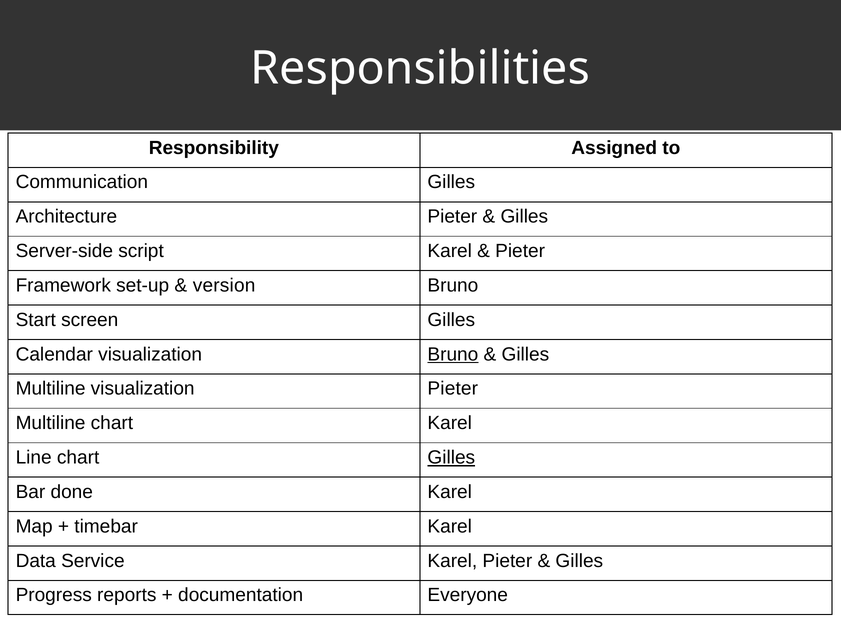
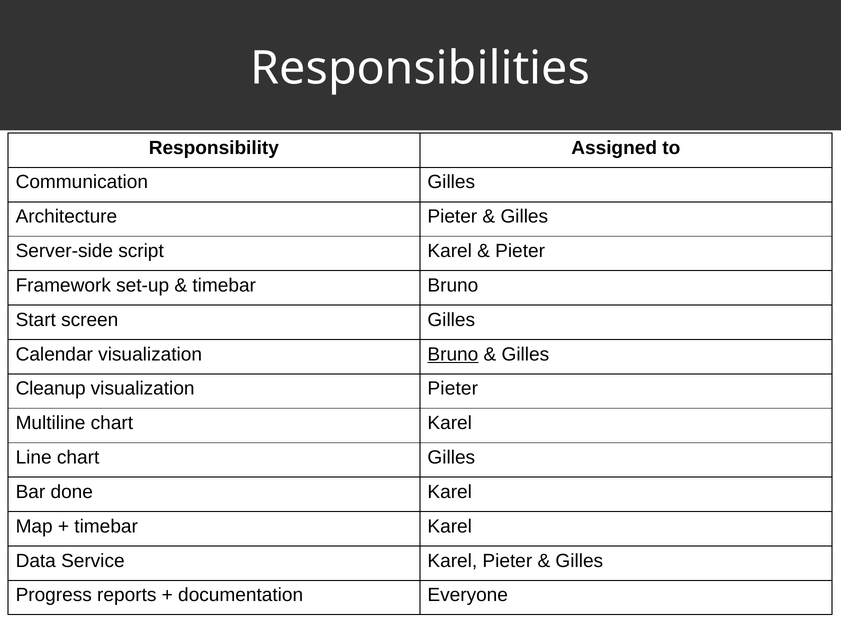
version: version -> timebar (224, 286)
Multiline: Multiline -> Cleanup (51, 389)
Gilles underline: present -> none (451, 458)
